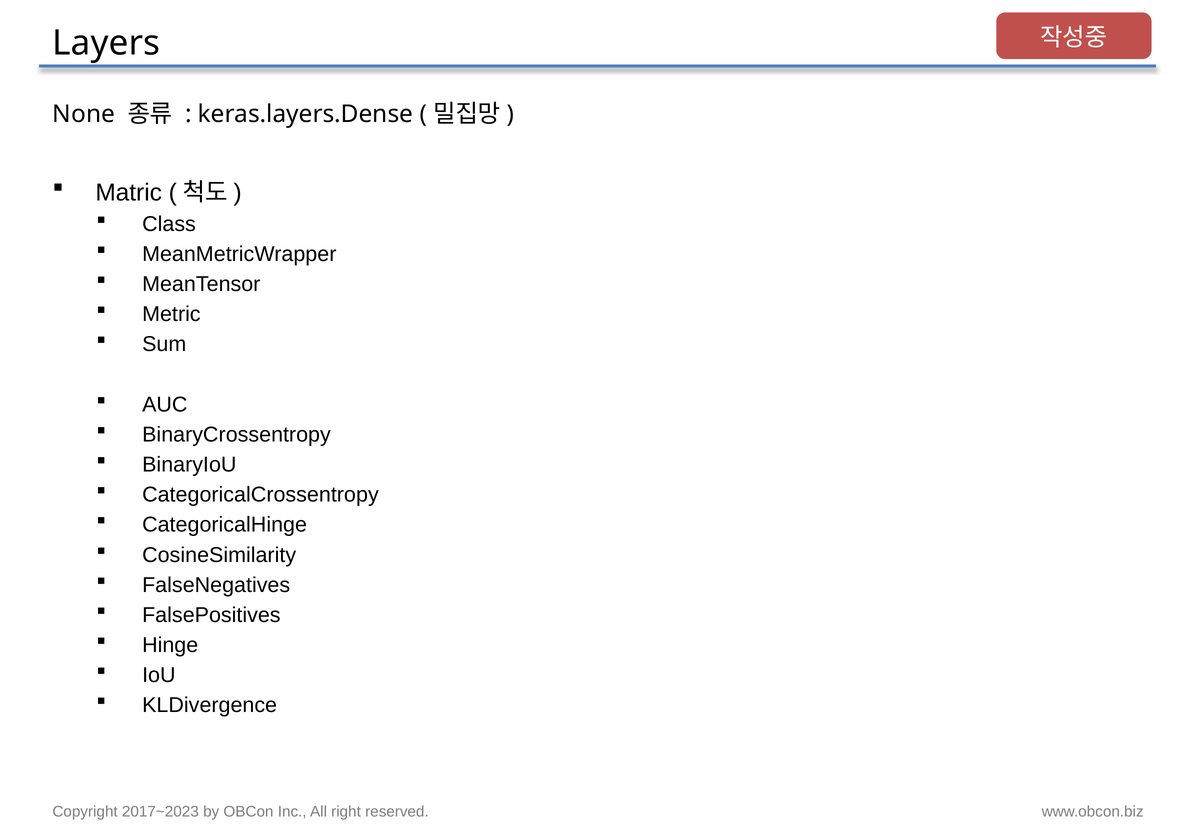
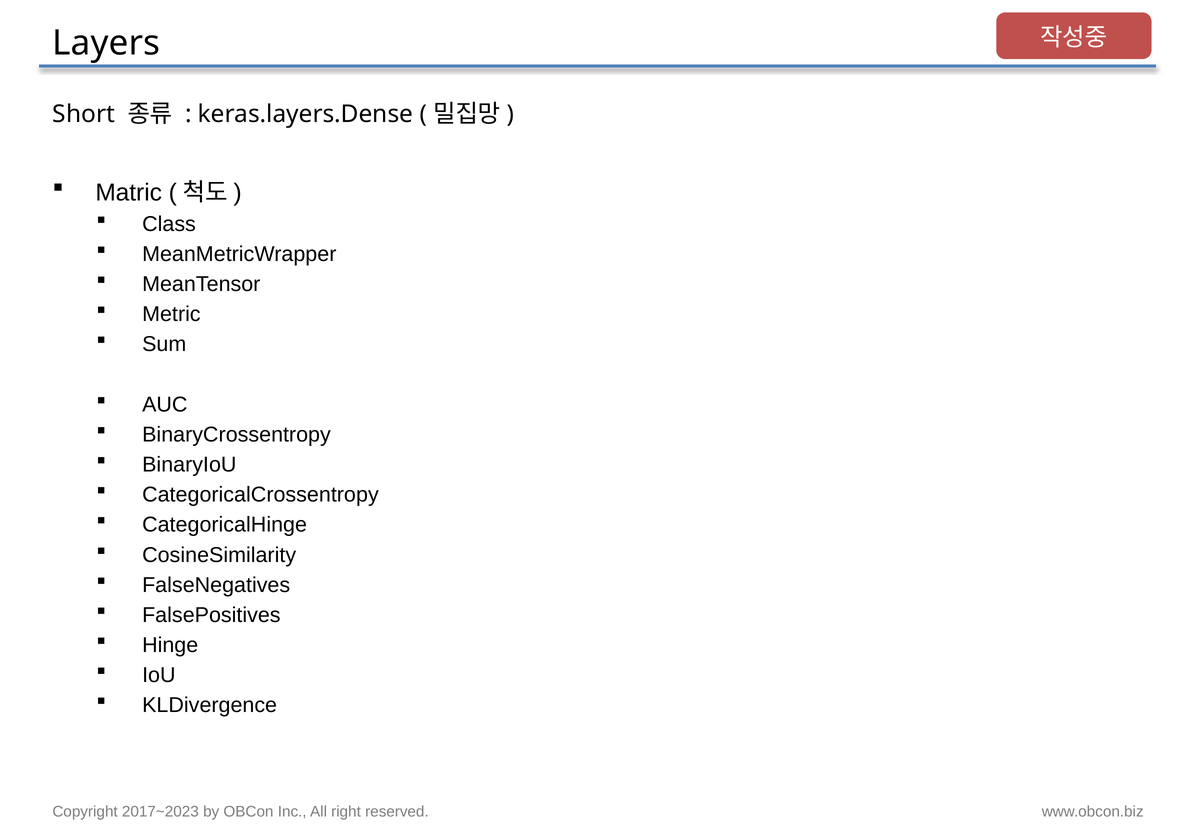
None: None -> Short (84, 114)
